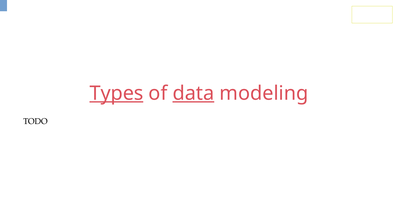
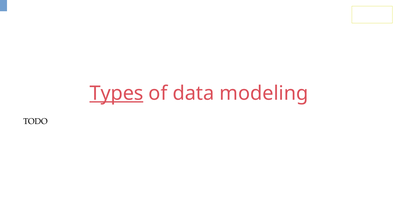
data underline: present -> none (193, 93)
